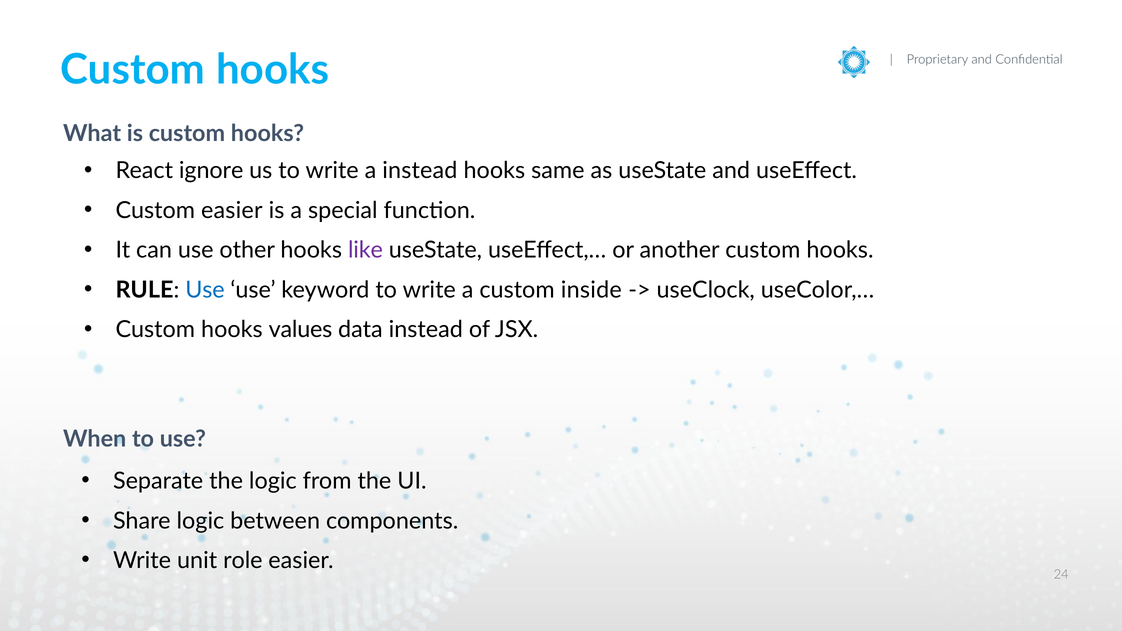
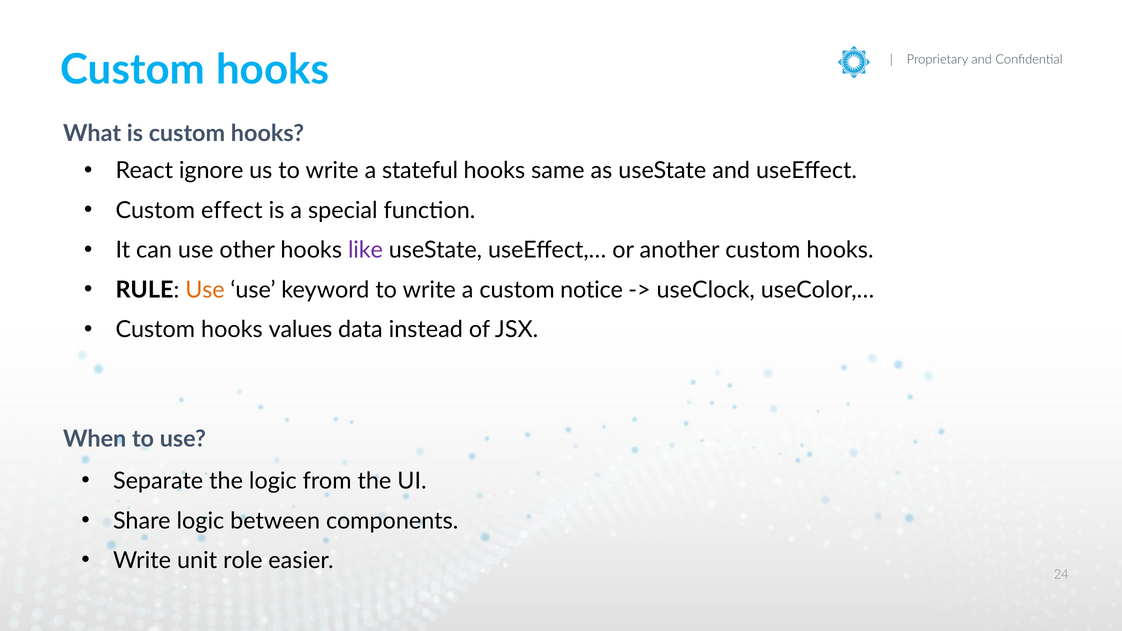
a instead: instead -> stateful (420, 171)
Custom easier: easier -> effect (232, 211)
Use colour: blue -> orange (205, 290)
inside: inside -> notice (592, 290)
